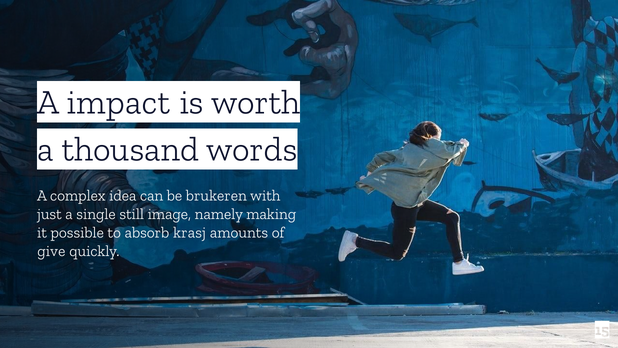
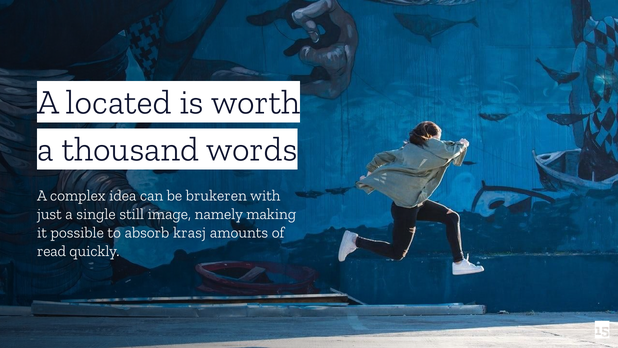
impact: impact -> located (119, 102)
give: give -> read (51, 251)
